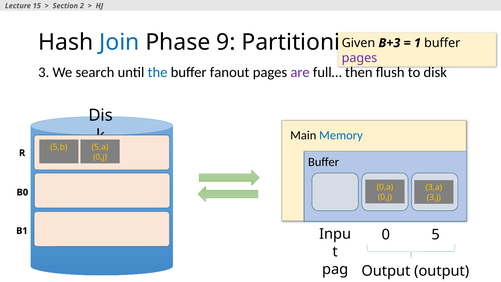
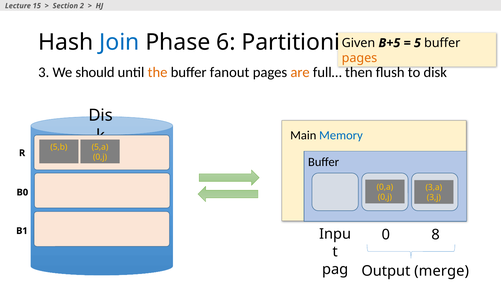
9: 9 -> 6 (226, 42)
B+3: B+3 -> B+5 (389, 43)
1: 1 -> 5 (417, 43)
pages colour: purple -> orange (359, 58)
search: search -> should (95, 72)
the colour: blue -> orange (158, 72)
are colour: purple -> orange (300, 72)
5: 5 -> 8 (436, 235)
Output output: output -> merge (442, 271)
